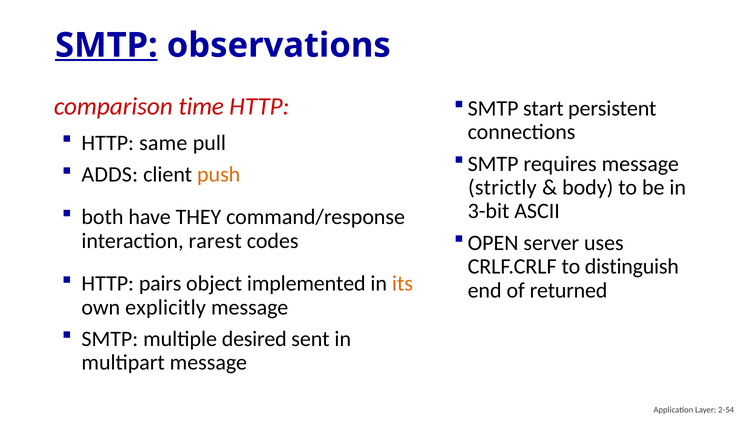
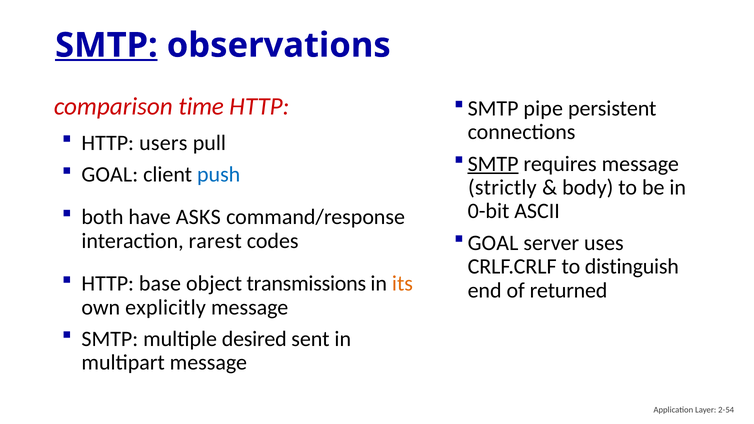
start: start -> pipe (543, 108)
same: same -> users (163, 143)
SMTP underline: none -> present (493, 164)
ADDS: ADDS -> GOAL (110, 175)
push colour: orange -> blue (219, 175)
3-bit: 3-bit -> 0-bit (489, 211)
THEY: THEY -> ASKS (198, 217)
OPEN: OPEN -> GOAL (493, 243)
pairs: pairs -> base (160, 284)
implemented: implemented -> transmissions (306, 284)
